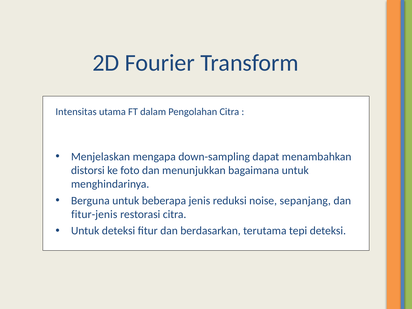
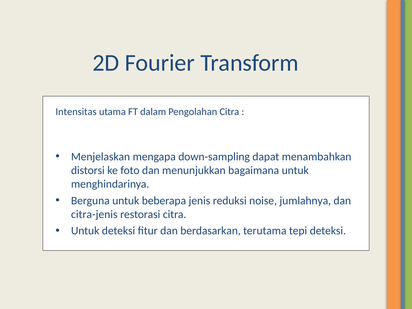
sepanjang: sepanjang -> jumlahnya (305, 201)
fitur-jenis: fitur-jenis -> citra-jenis (94, 214)
